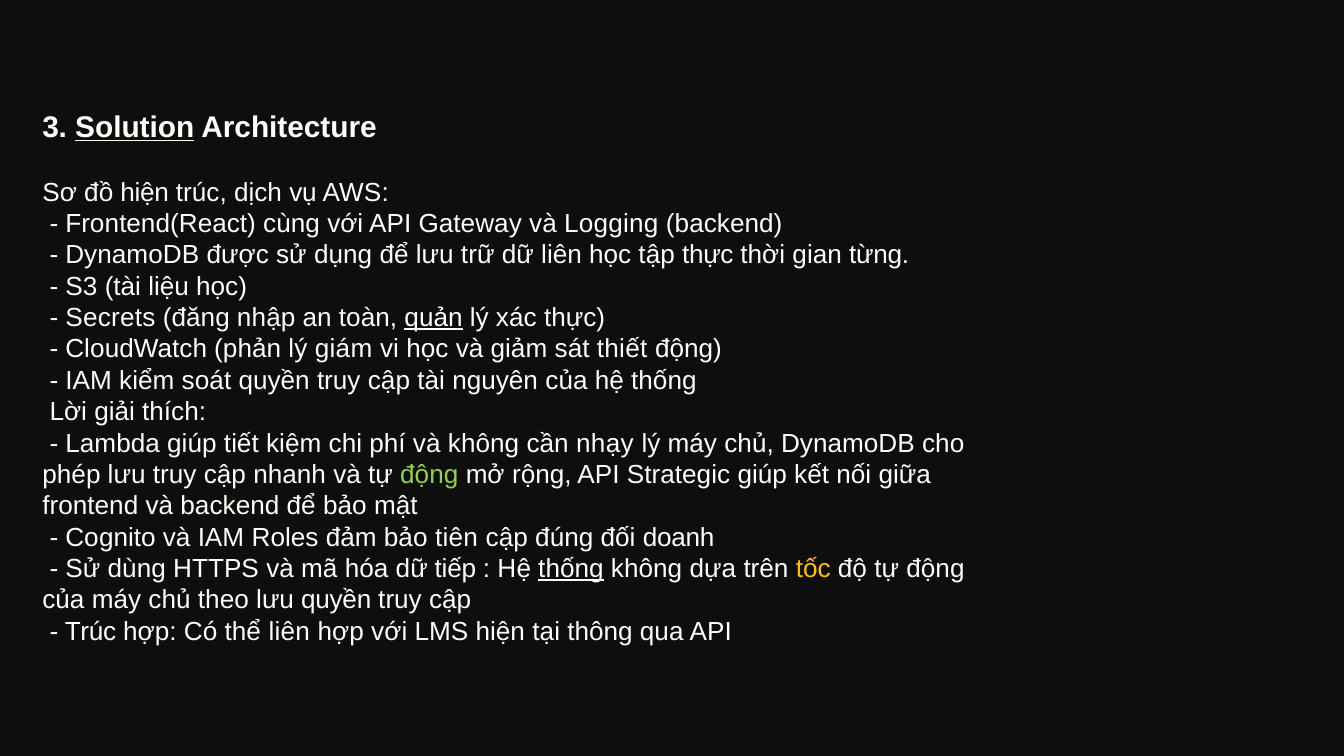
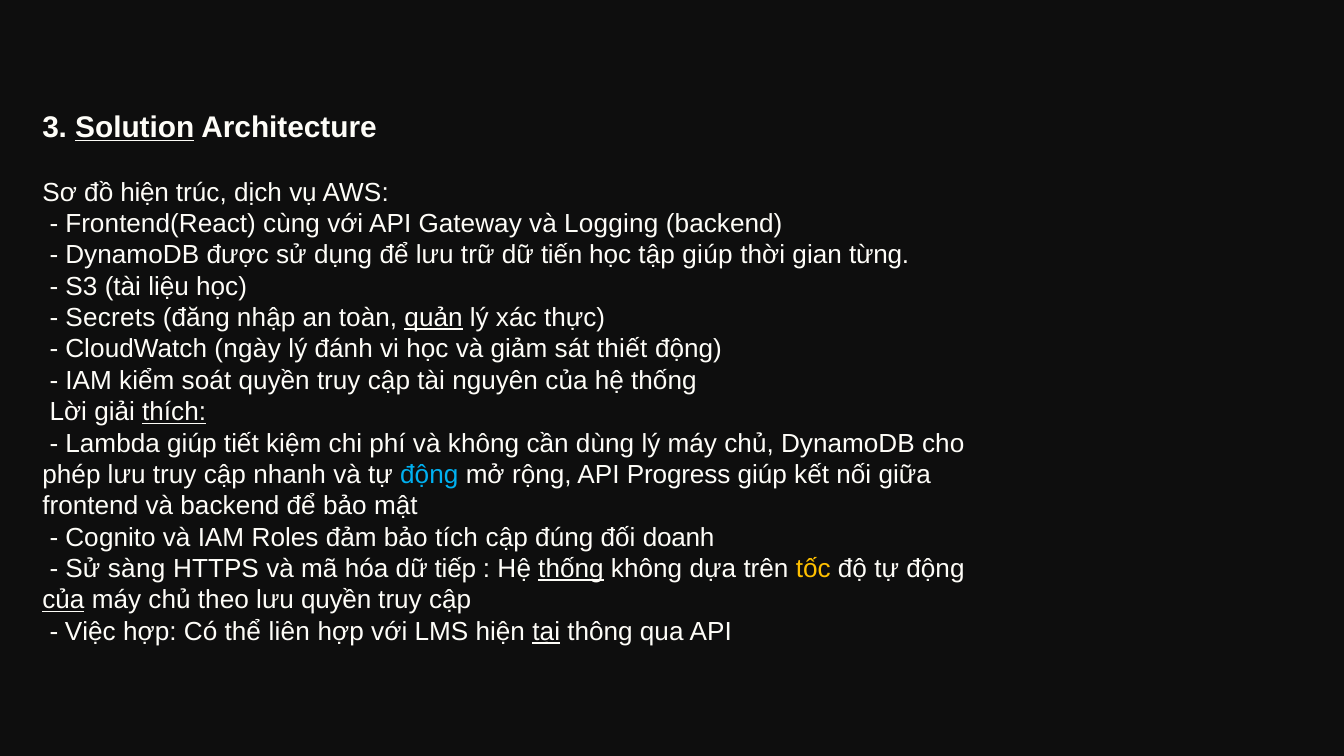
dữ liên: liên -> tiến (562, 255)
tập thực: thực -> giúp (708, 255)
phản: phản -> ngày (248, 349)
giám: giám -> đánh (344, 349)
thích underline: none -> present (174, 412)
nhạy: nhạy -> dùng (605, 443)
động colour: light green -> light blue (429, 475)
Strategic: Strategic -> Progress (679, 475)
tiên: tiên -> tích (457, 538)
dùng: dùng -> sàng (137, 569)
của underline: none -> present (63, 600)
Trúc: Trúc -> Việc (90, 632)
tại underline: none -> present (546, 632)
